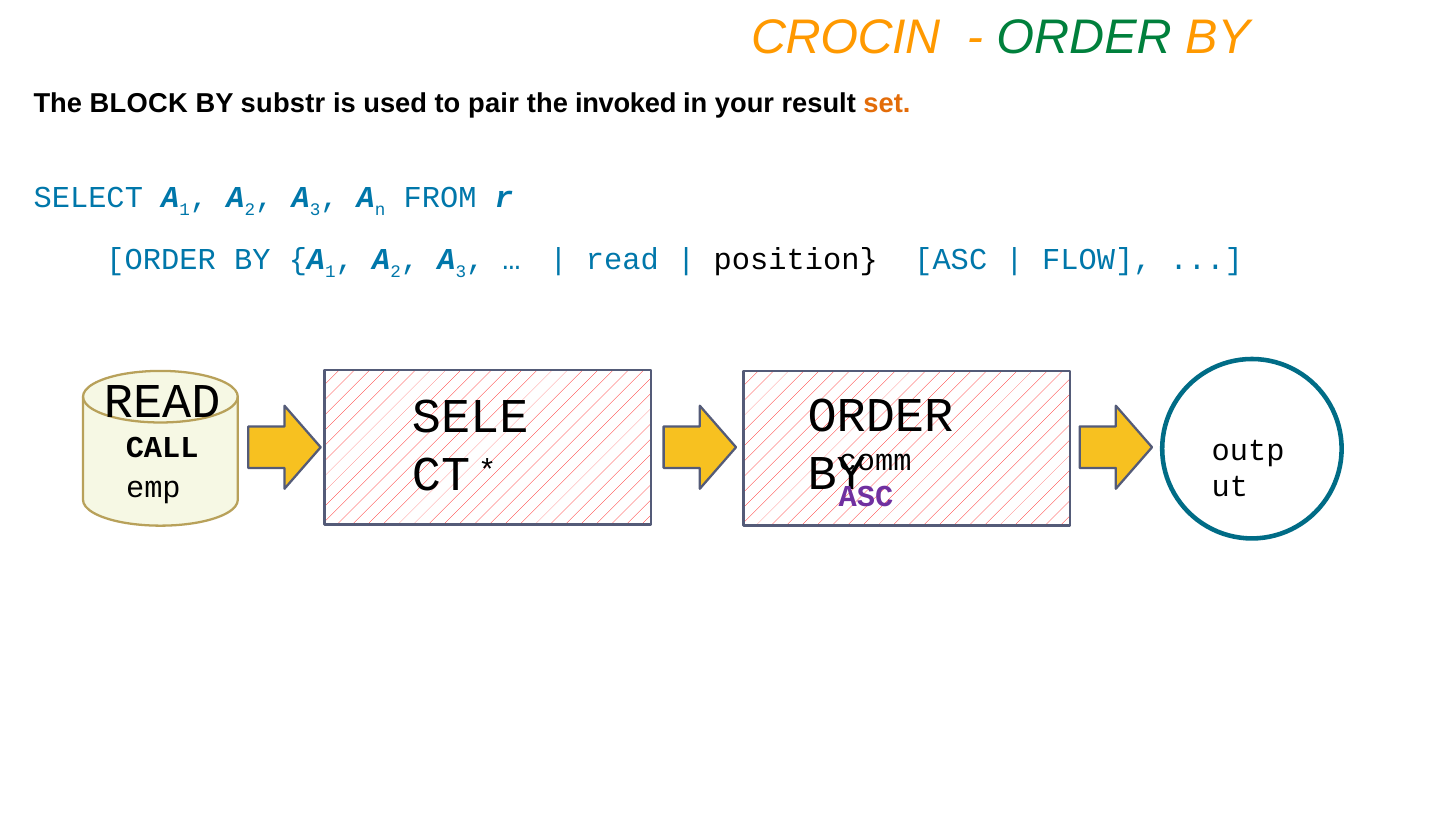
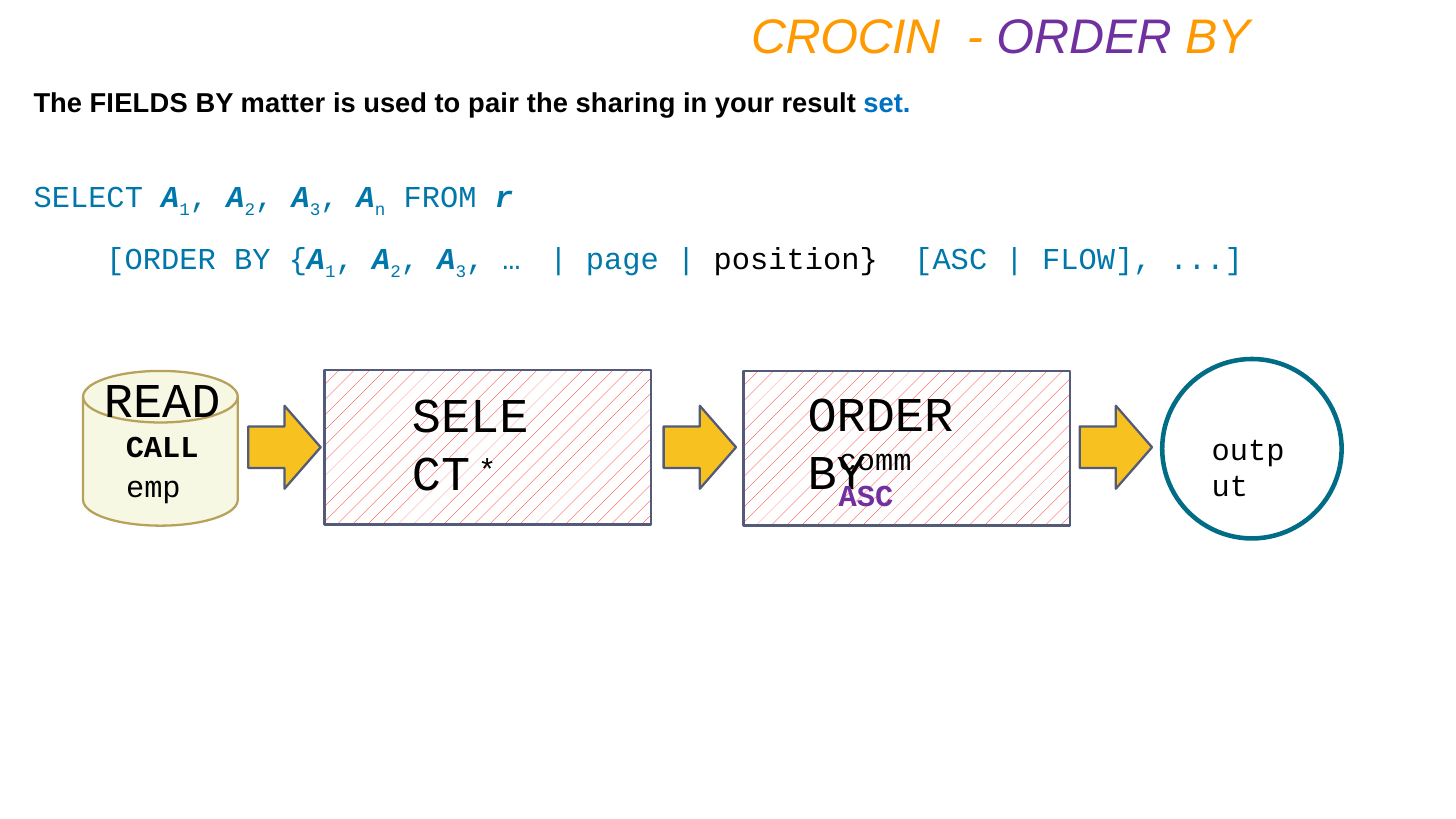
ORDER colour: green -> purple (1084, 38)
BLOCK: BLOCK -> FIELDS (139, 104)
substr: substr -> matter (283, 104)
invoked: invoked -> sharing (625, 104)
set colour: orange -> blue (887, 104)
read: read -> page (622, 260)
